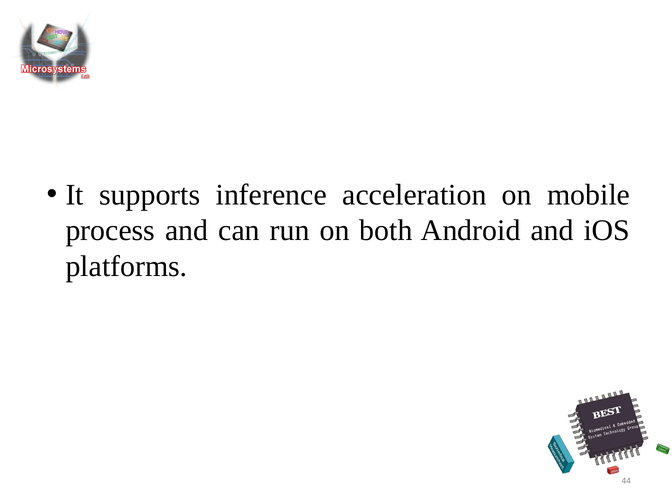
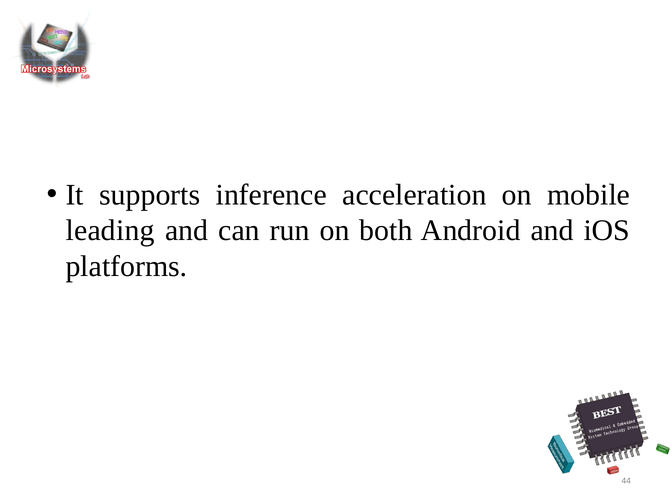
process: process -> leading (110, 231)
